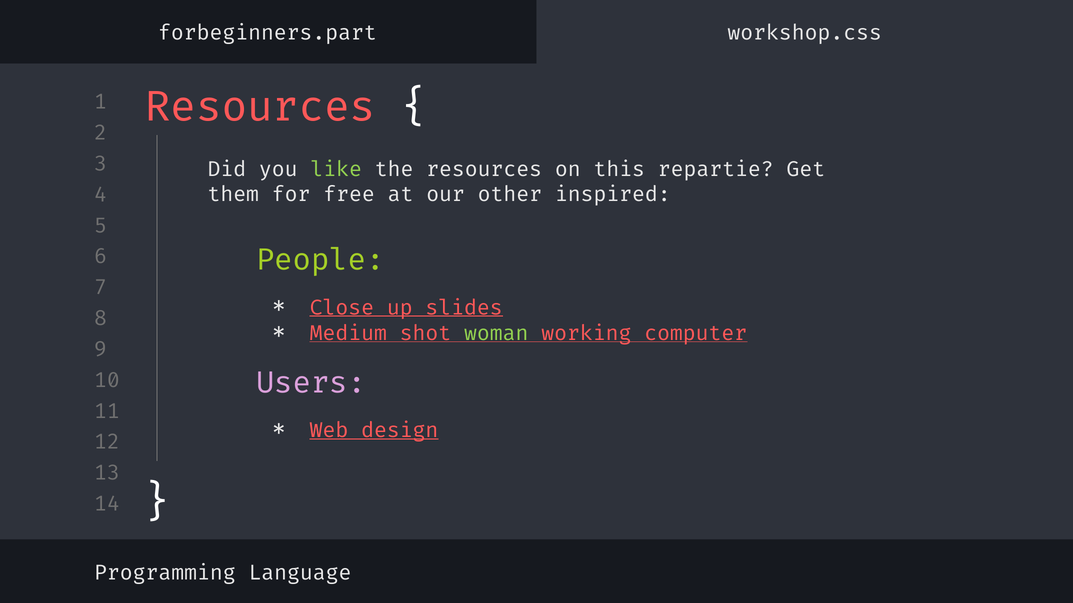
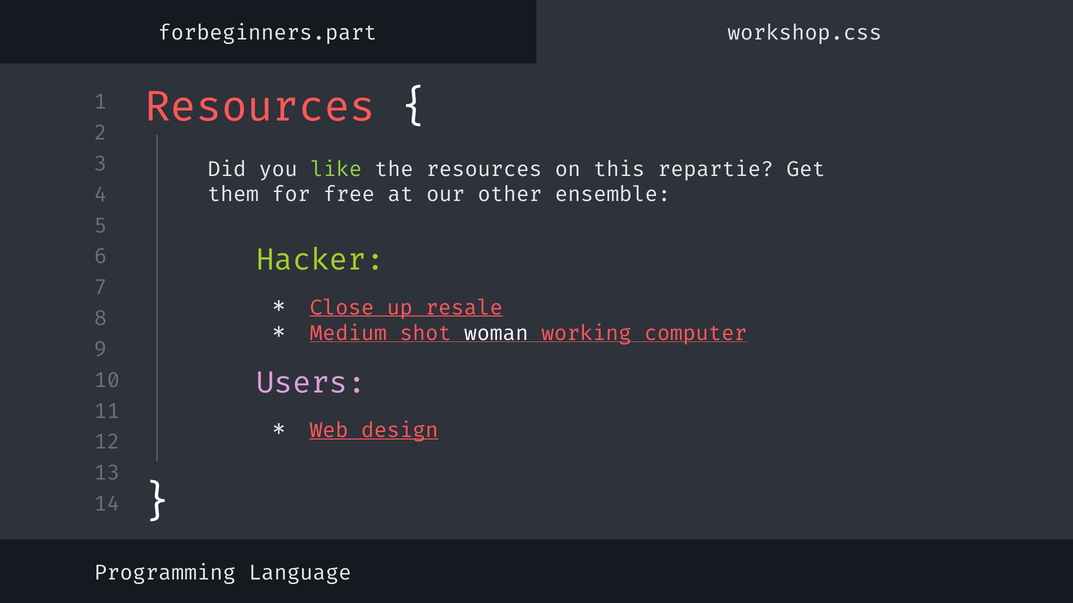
inspired: inspired -> ensemble (613, 195)
People: People -> Hacker (320, 260)
slides: slides -> resale (464, 308)
woman colour: light green -> white (496, 334)
